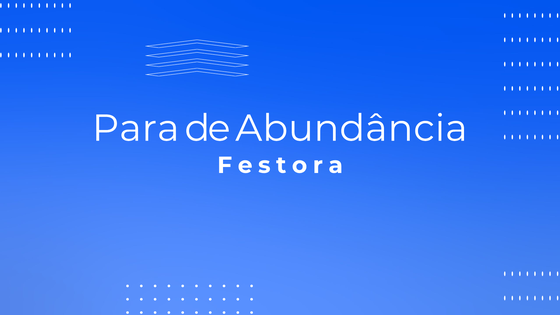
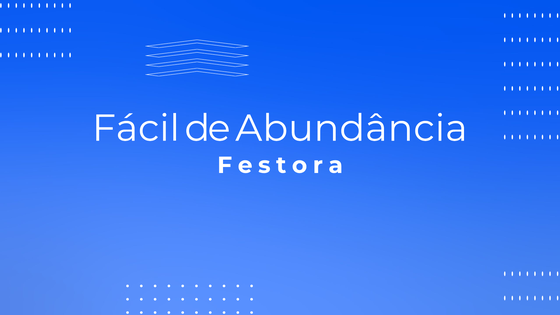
Para: Para -> Fácil (136, 128)
